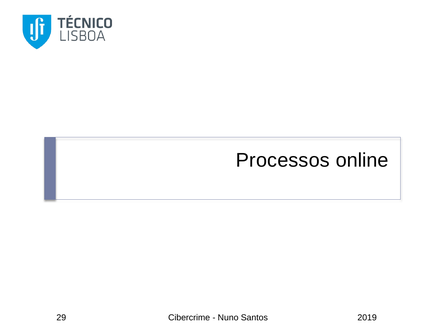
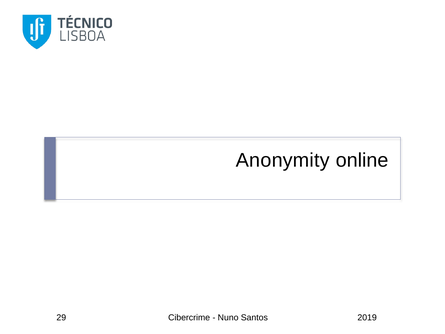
Processos: Processos -> Anonymity (283, 160)
